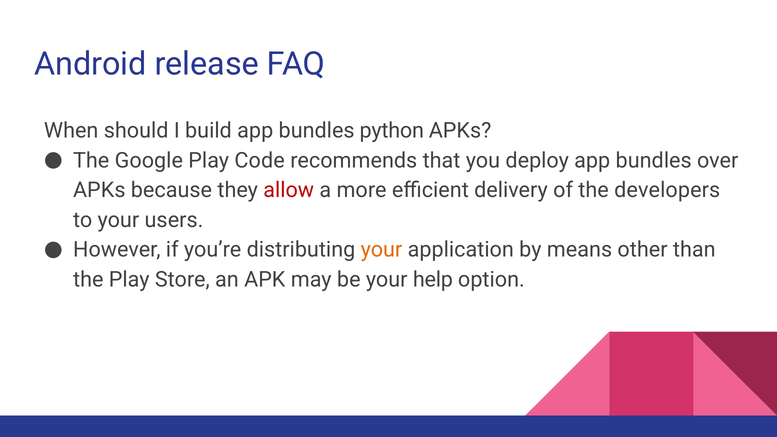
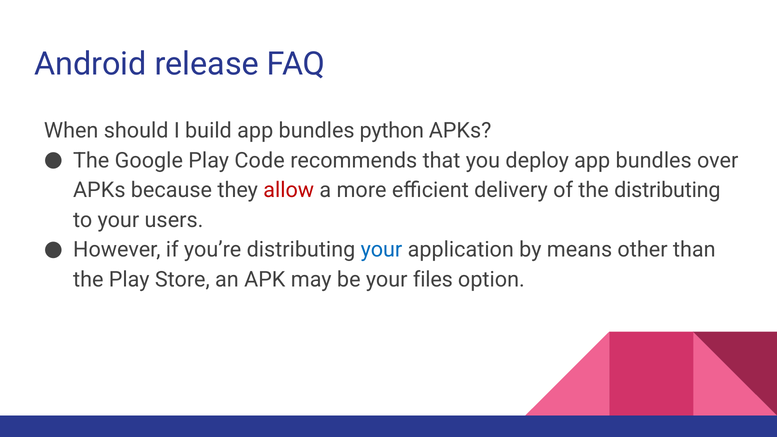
the developers: developers -> distributing (667, 190)
your colour: orange -> blue (381, 250)
help: help -> files (433, 280)
